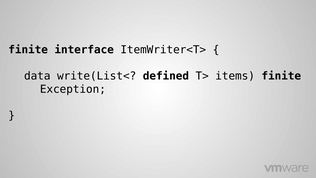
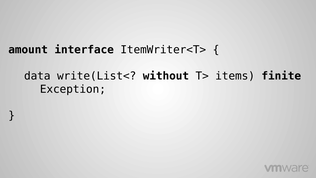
finite: finite -> amount (28, 50)
defined: defined -> without (166, 76)
